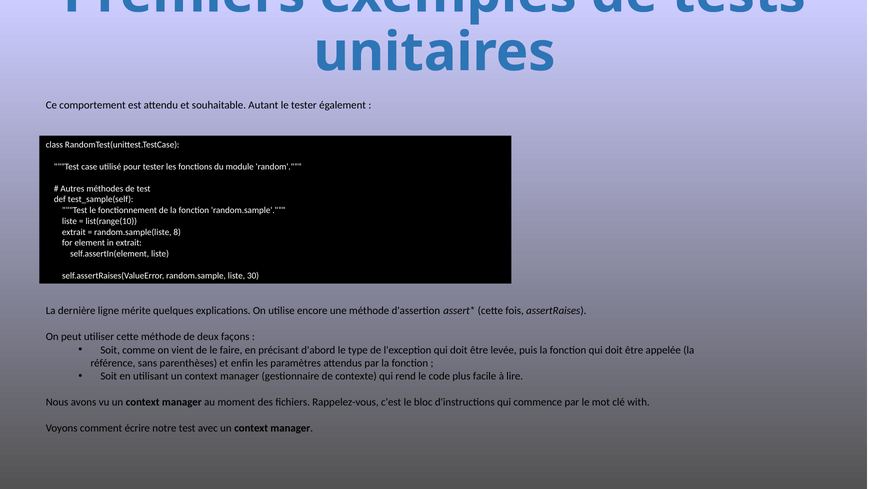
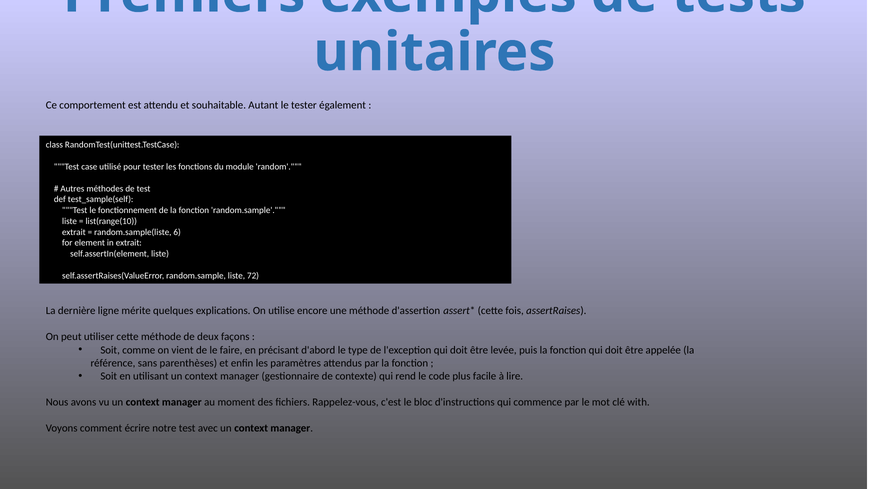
8: 8 -> 6 (177, 232)
30: 30 -> 72 (253, 275)
